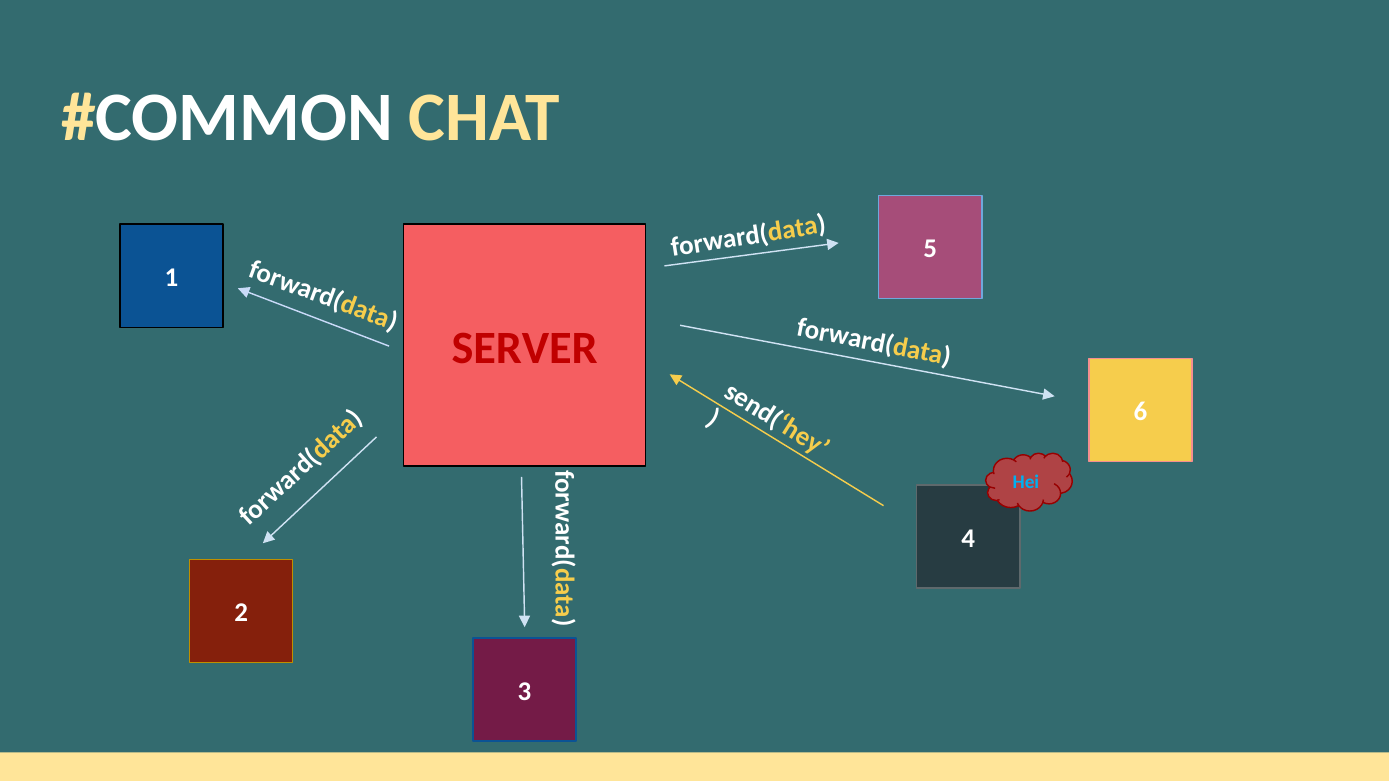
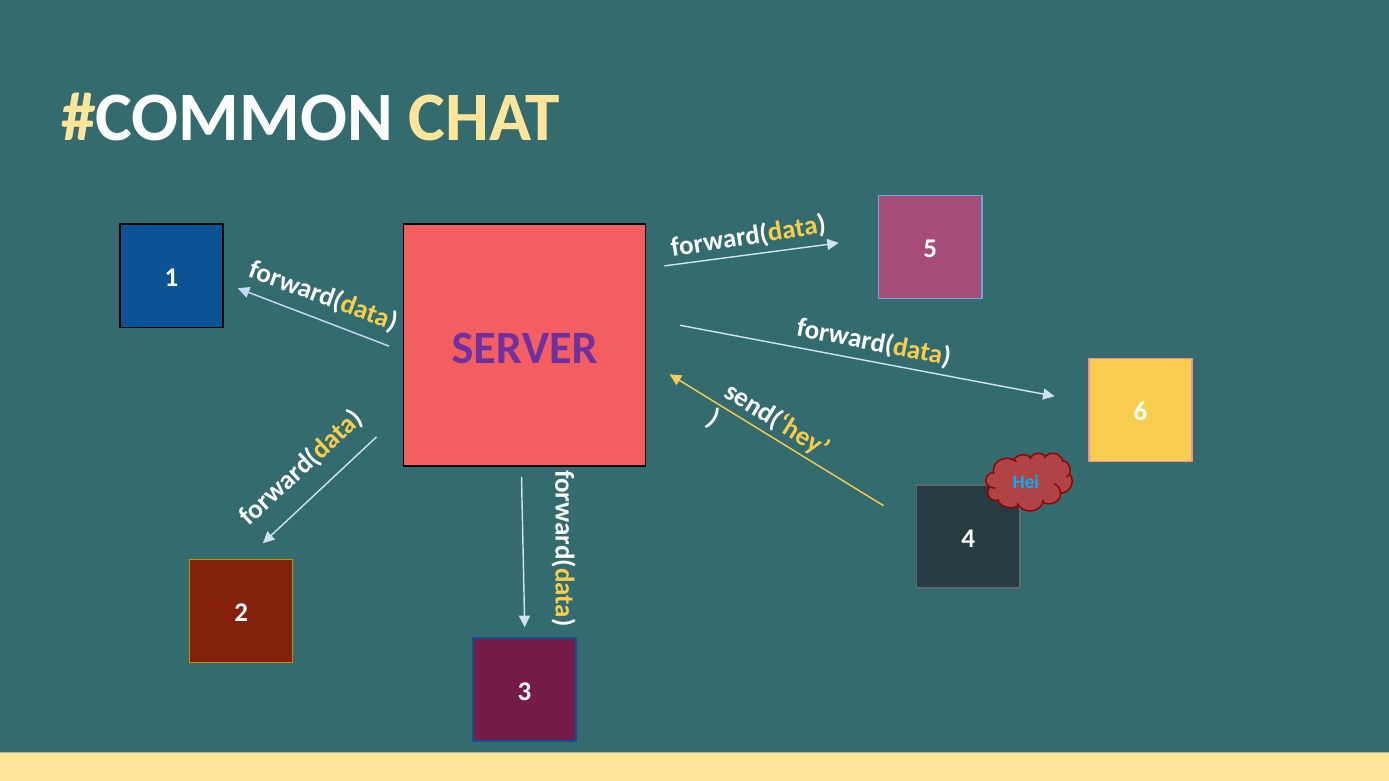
SERVER colour: red -> purple (525, 348)
